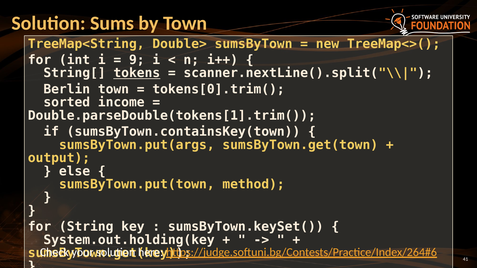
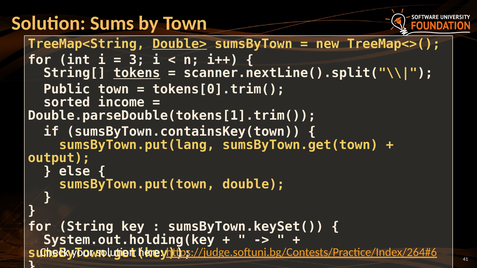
Double> underline: none -> present (180, 44)
9: 9 -> 3 (137, 60)
Berlin: Berlin -> Public (67, 89)
sumsByTown.put(args: sumsByTown.put(args -> sumsByTown.put(lang (137, 145)
method: method -> double (254, 185)
